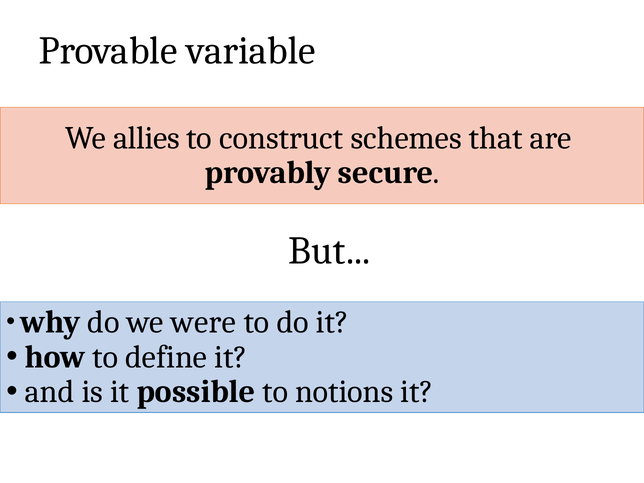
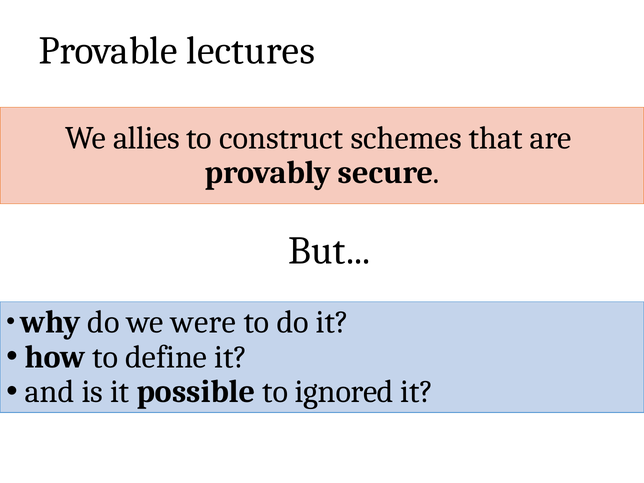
variable: variable -> lectures (251, 51)
notions: notions -> ignored (344, 392)
